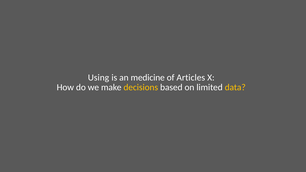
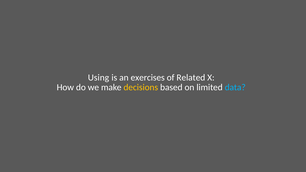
medicine: medicine -> exercises (148, 78)
Articles: Articles -> Related (191, 78)
data colour: yellow -> light blue (235, 88)
